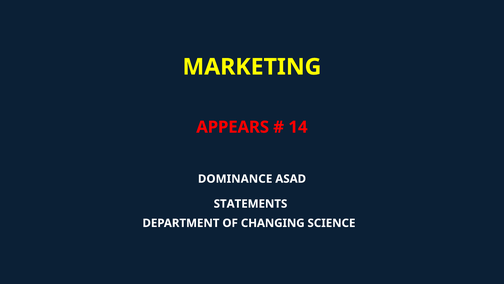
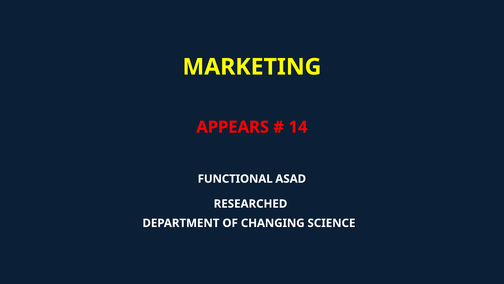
DOMINANCE: DOMINANCE -> FUNCTIONAL (235, 179)
STATEMENTS: STATEMENTS -> RESEARCHED (250, 203)
